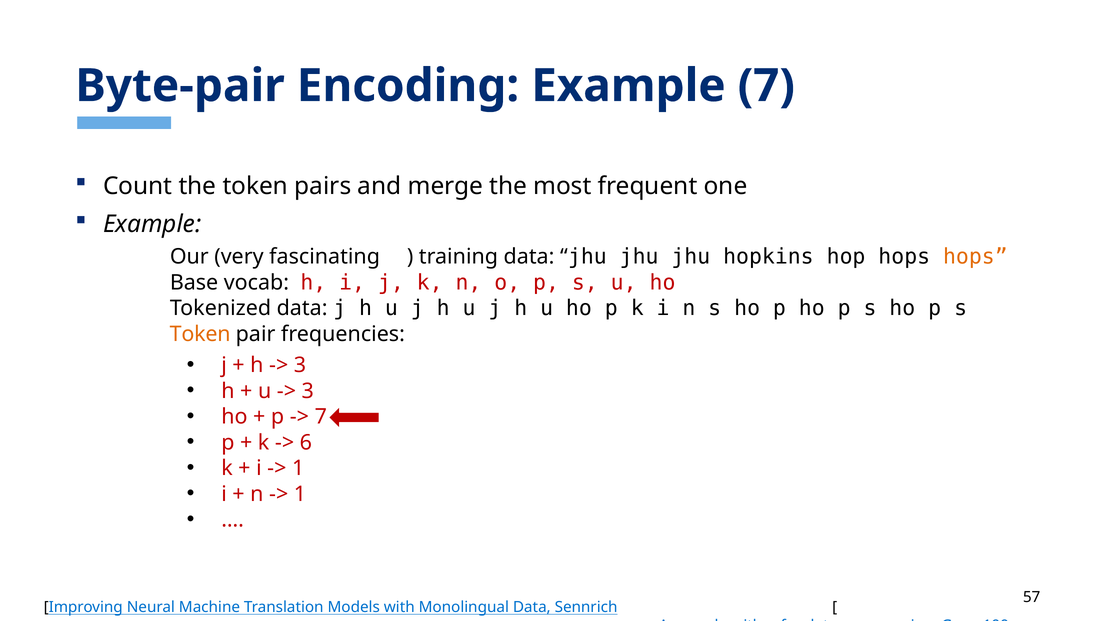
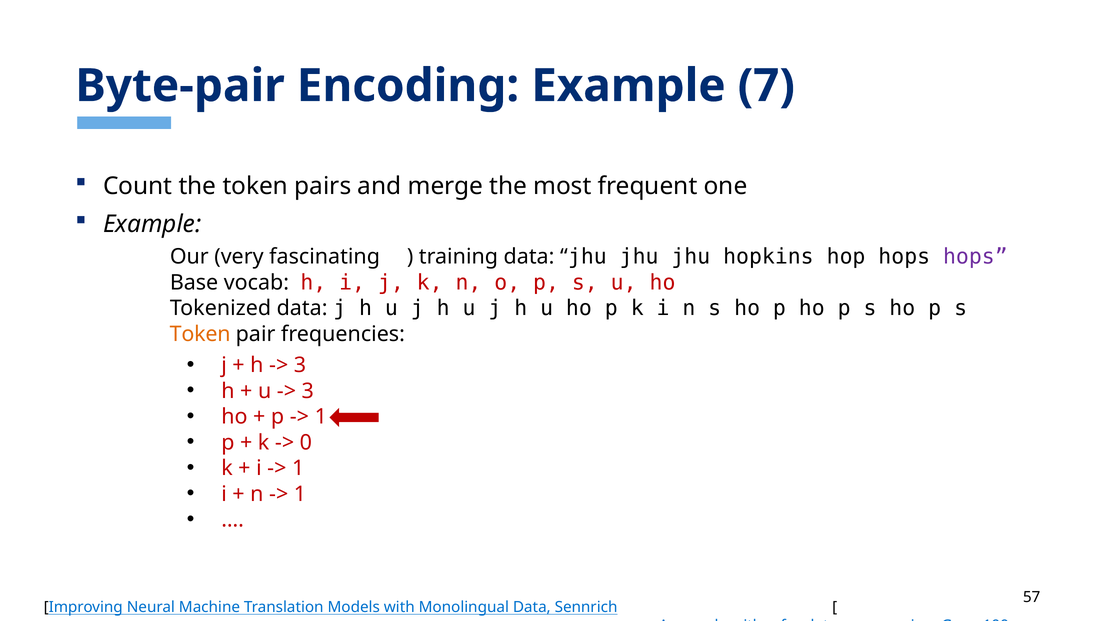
hops colour: orange -> purple (975, 257)
7: 7 -> 1 (321, 416)
6: 6 -> 0 (306, 442)
